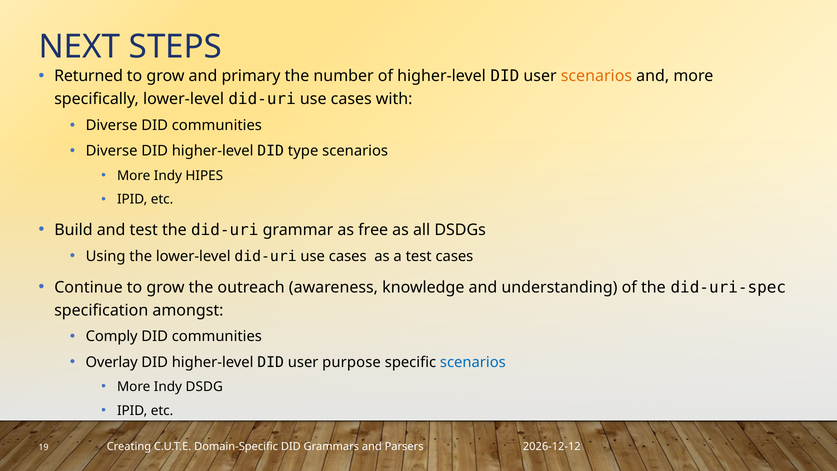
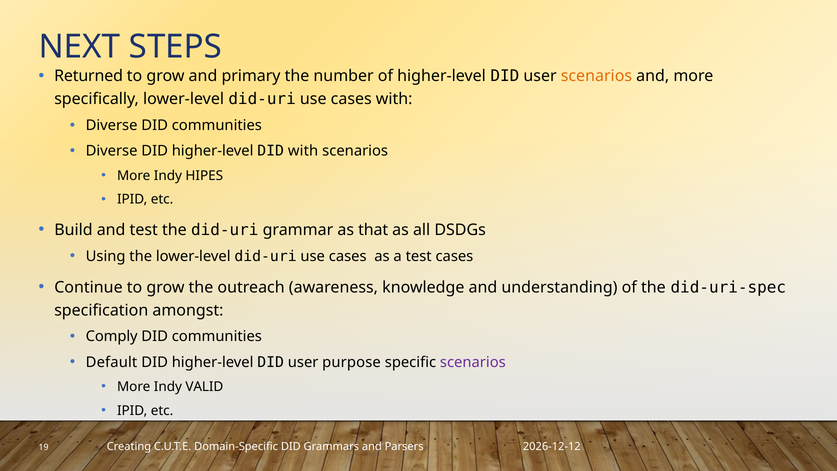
DID type: type -> with (303, 151)
free: free -> that (373, 230)
Overlay: Overlay -> Default (112, 362)
scenarios colour: blue -> purple (473, 362)
DSDG: DSDG -> VALID (204, 387)
